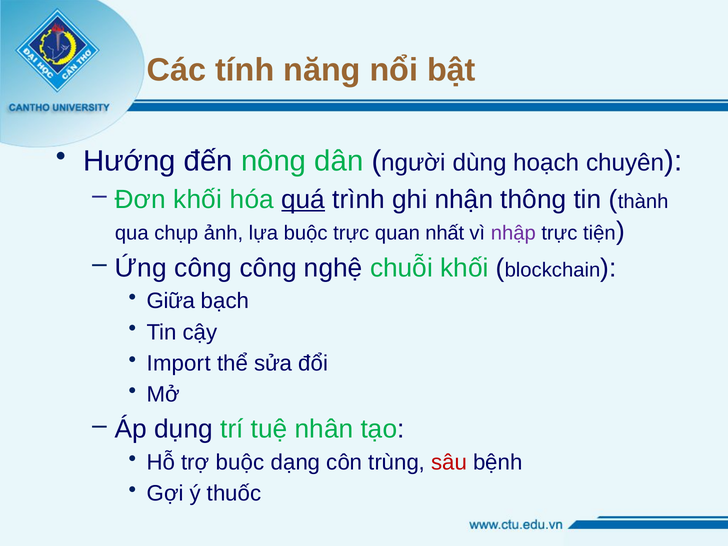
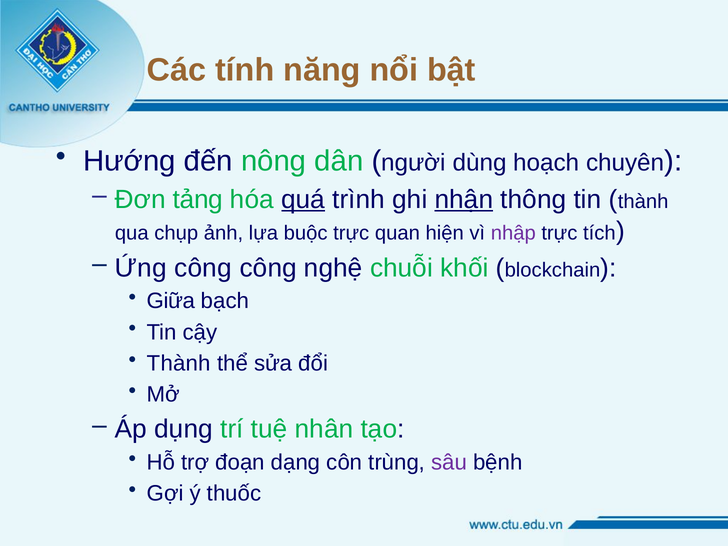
Đơn khối: khối -> tảng (198, 200)
nhận underline: none -> present (464, 200)
nhất: nhất -> hiện (445, 233)
tiện: tiện -> tích (599, 233)
Import: Import -> Thành (179, 363)
trợ buộc: buộc -> đoạn (240, 462)
sâu colour: red -> purple (449, 462)
